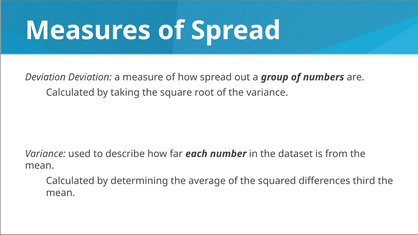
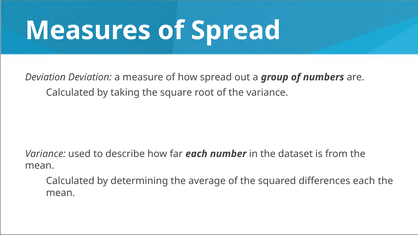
differences third: third -> each (364, 181)
